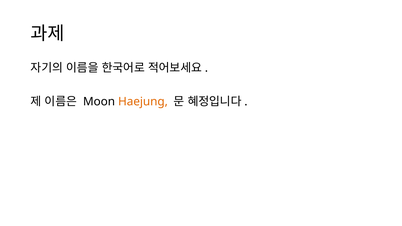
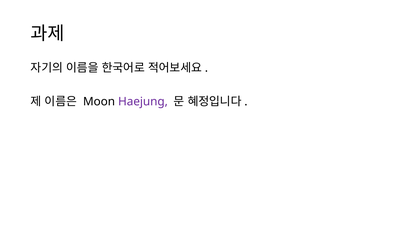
Haejung colour: orange -> purple (143, 102)
